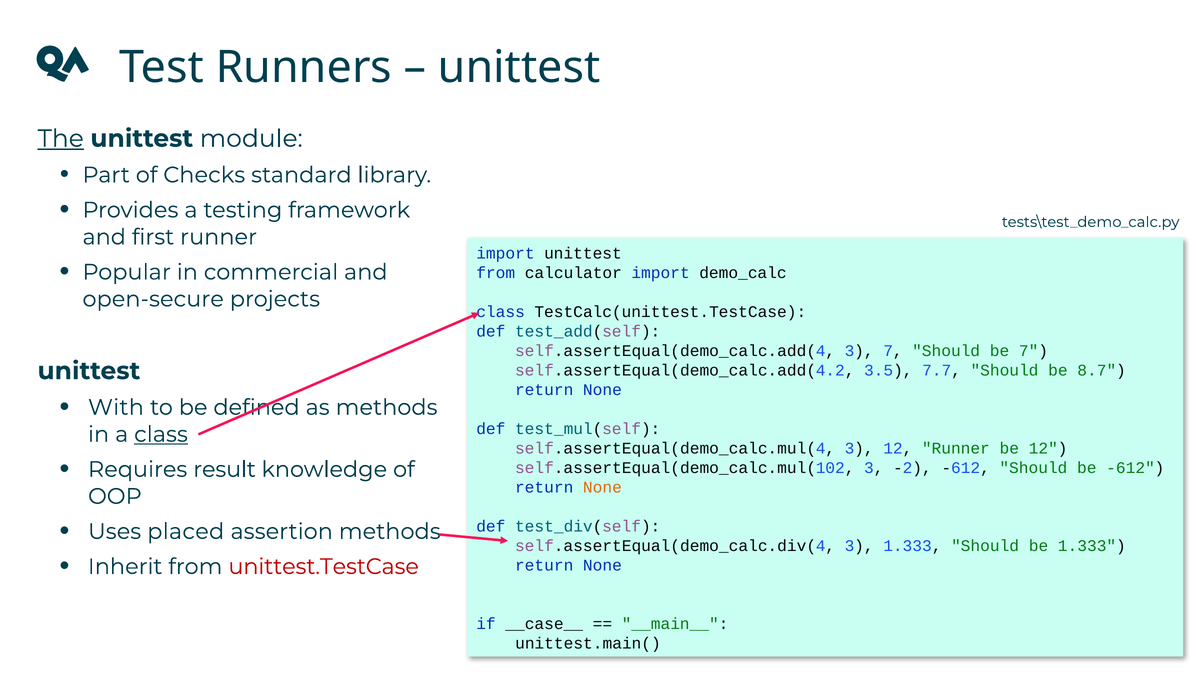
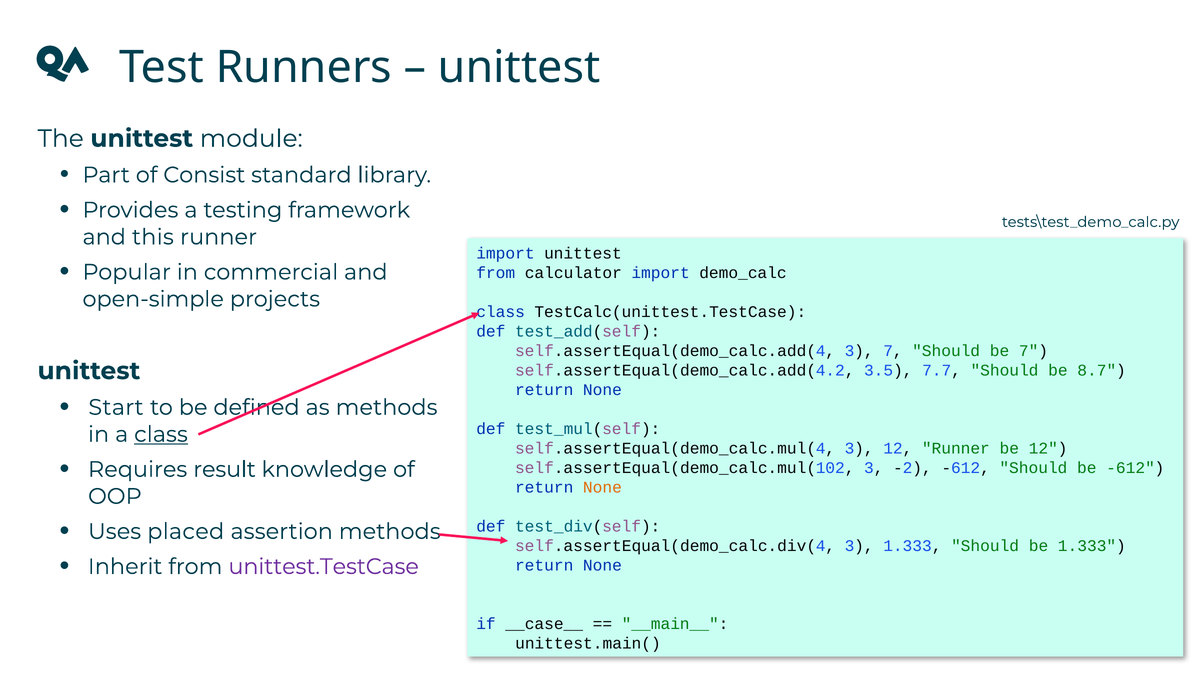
The underline: present -> none (61, 139)
Checks: Checks -> Consist (204, 175)
first: first -> this (153, 237)
open-secure: open-secure -> open-simple (153, 299)
With: With -> Start (116, 407)
unittest.TestCase colour: red -> purple (324, 566)
